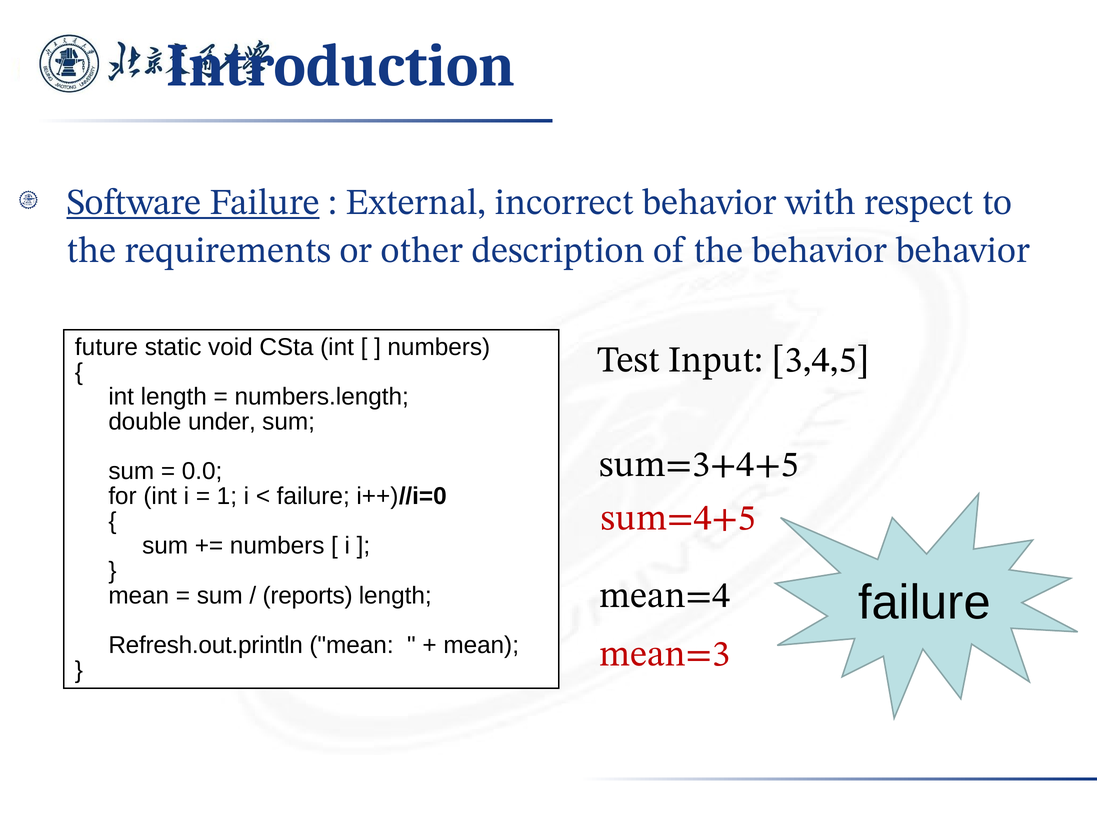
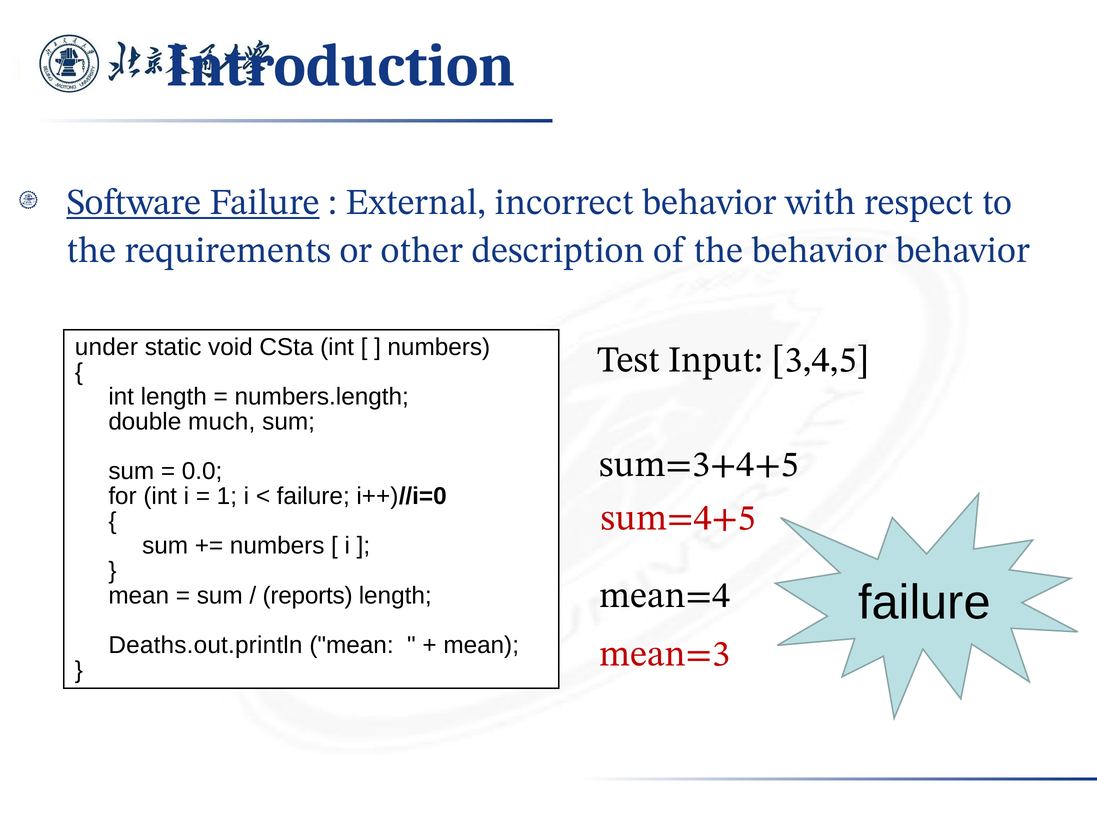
future: future -> under (106, 347)
under: under -> much (222, 422)
Refresh.out.println: Refresh.out.println -> Deaths.out.println (205, 645)
